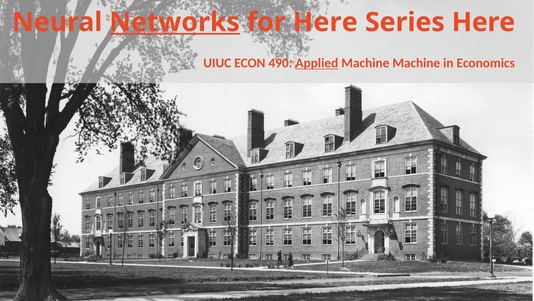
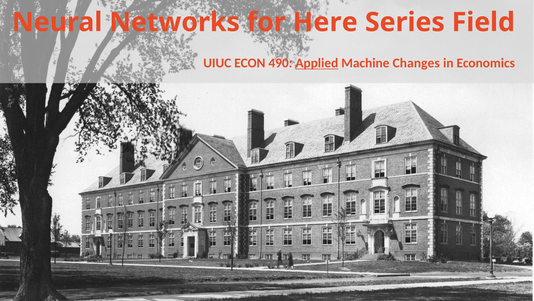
Networks underline: present -> none (175, 22)
Series Here: Here -> Field (483, 22)
Machine Machine: Machine -> Changes (416, 63)
